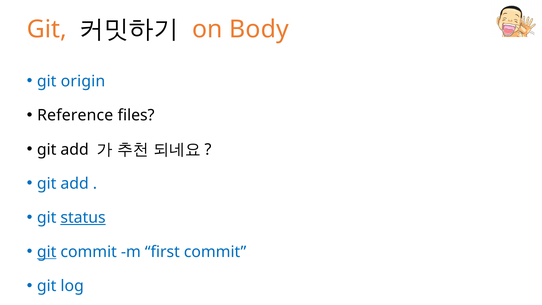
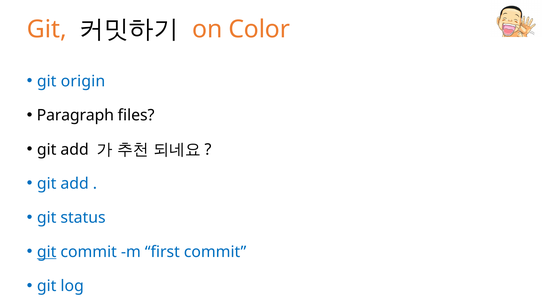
Body: Body -> Color (259, 29)
Reference: Reference -> Paragraph (75, 115)
status underline: present -> none (83, 218)
